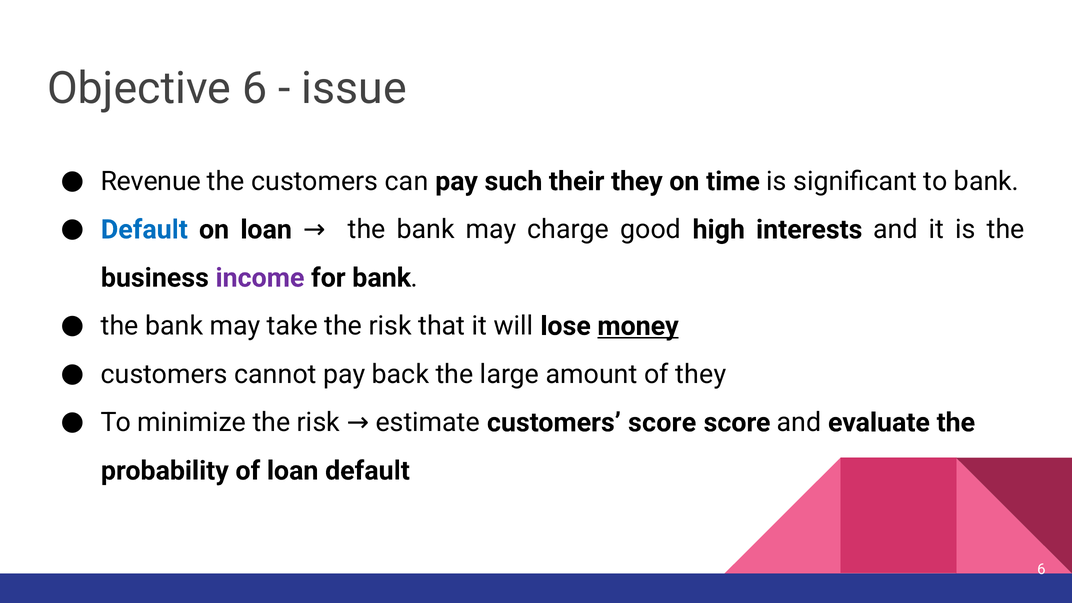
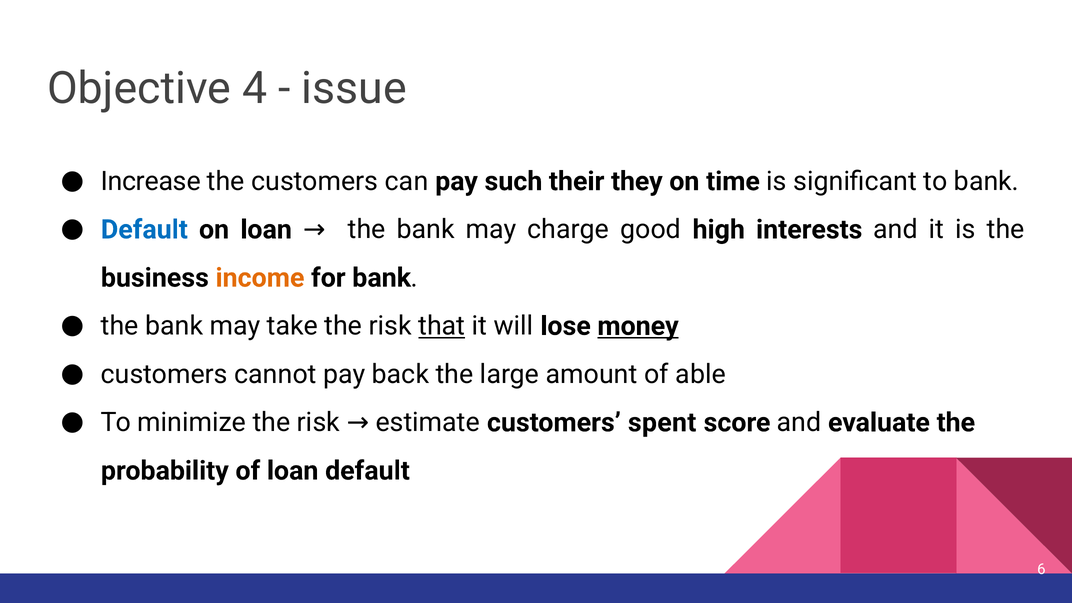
Objective 6: 6 -> 4 (255, 89)
Revenue: Revenue -> Increase (151, 181)
income colour: purple -> orange (260, 278)
that underline: none -> present (442, 326)
of they: they -> able (701, 374)
customers score: score -> spent (662, 423)
